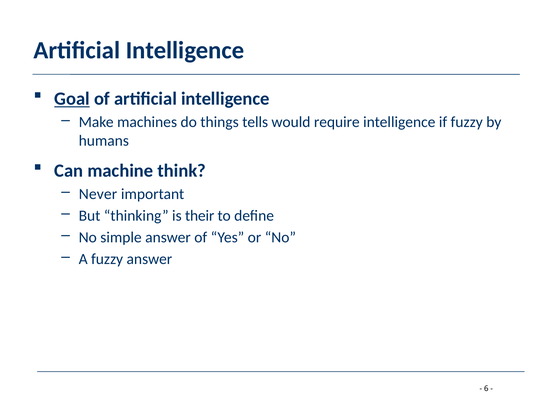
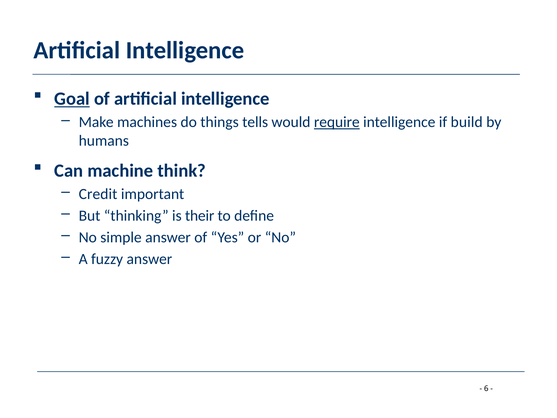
require underline: none -> present (337, 122)
if fuzzy: fuzzy -> build (467, 122)
Never: Never -> Credit (98, 194)
